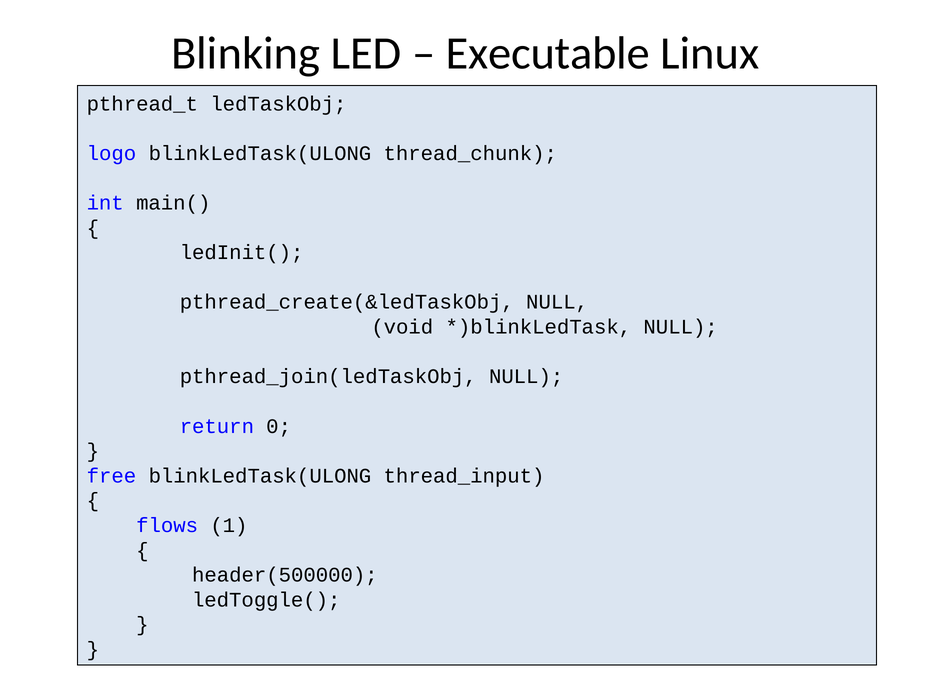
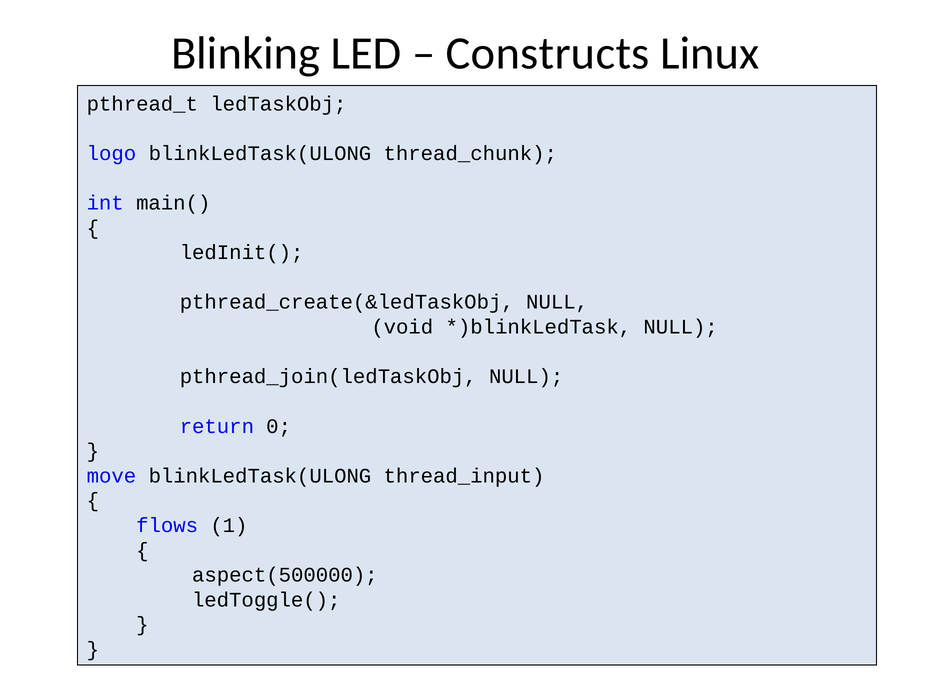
Executable: Executable -> Constructs (548, 54)
free: free -> move (111, 476)
header(500000: header(500000 -> aspect(500000 (285, 575)
